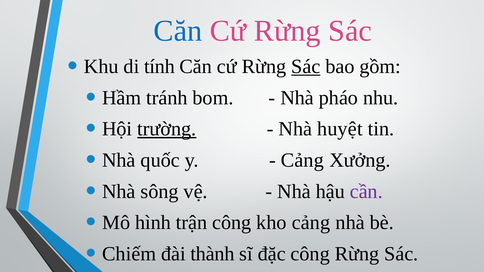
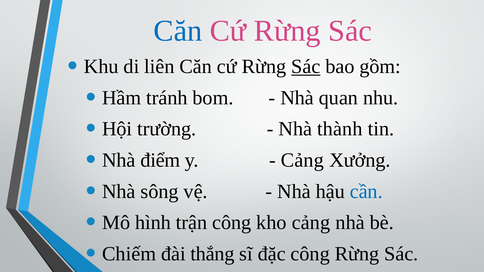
tính: tính -> liên (159, 67)
pháo: pháo -> quan (338, 98)
trường underline: present -> none (167, 129)
huyệt: huyệt -> thành (340, 129)
quốc: quốc -> điểm (160, 160)
cần colour: purple -> blue (366, 192)
thành: thành -> thắng (213, 254)
